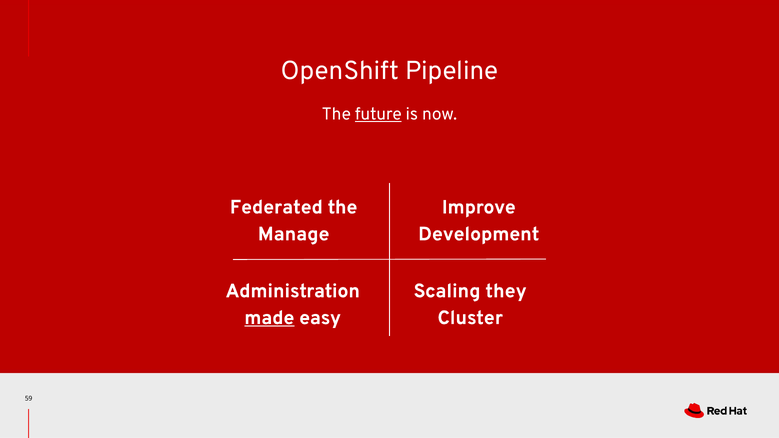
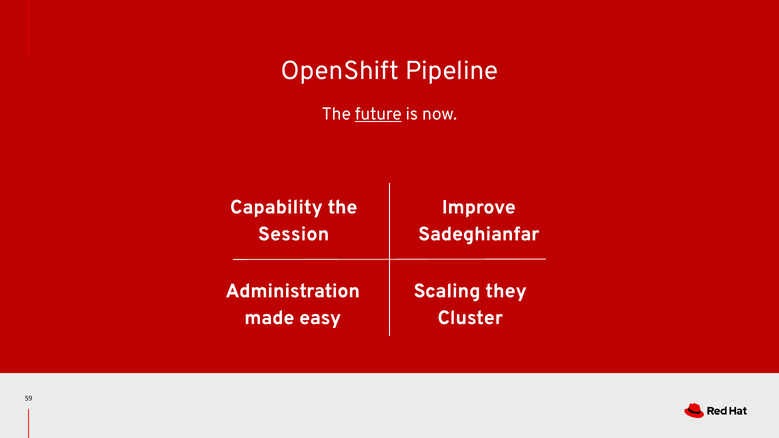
Federated: Federated -> Capability (276, 207)
Manage: Manage -> Session (294, 234)
Development: Development -> Sadeghianfar (479, 234)
made underline: present -> none (269, 318)
